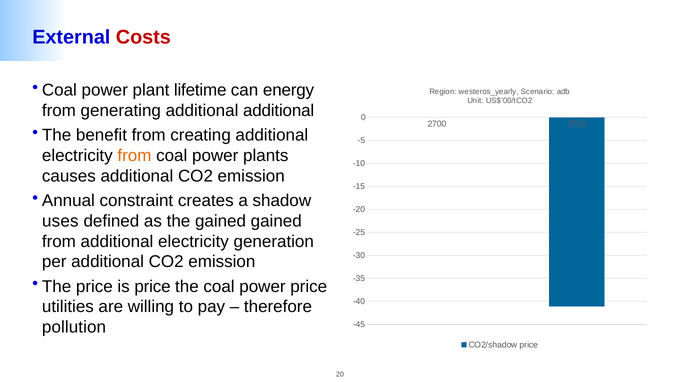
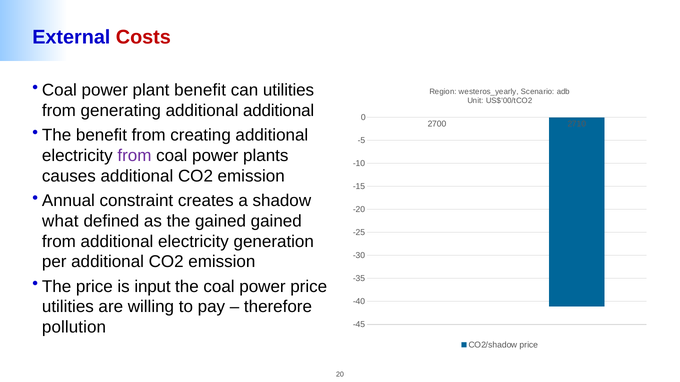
plant lifetime: lifetime -> benefit (200, 90)
can energy: energy -> utilities (289, 90)
from colour: orange -> purple (134, 156)
uses: uses -> what (60, 221)
is price: price -> input (153, 287)
